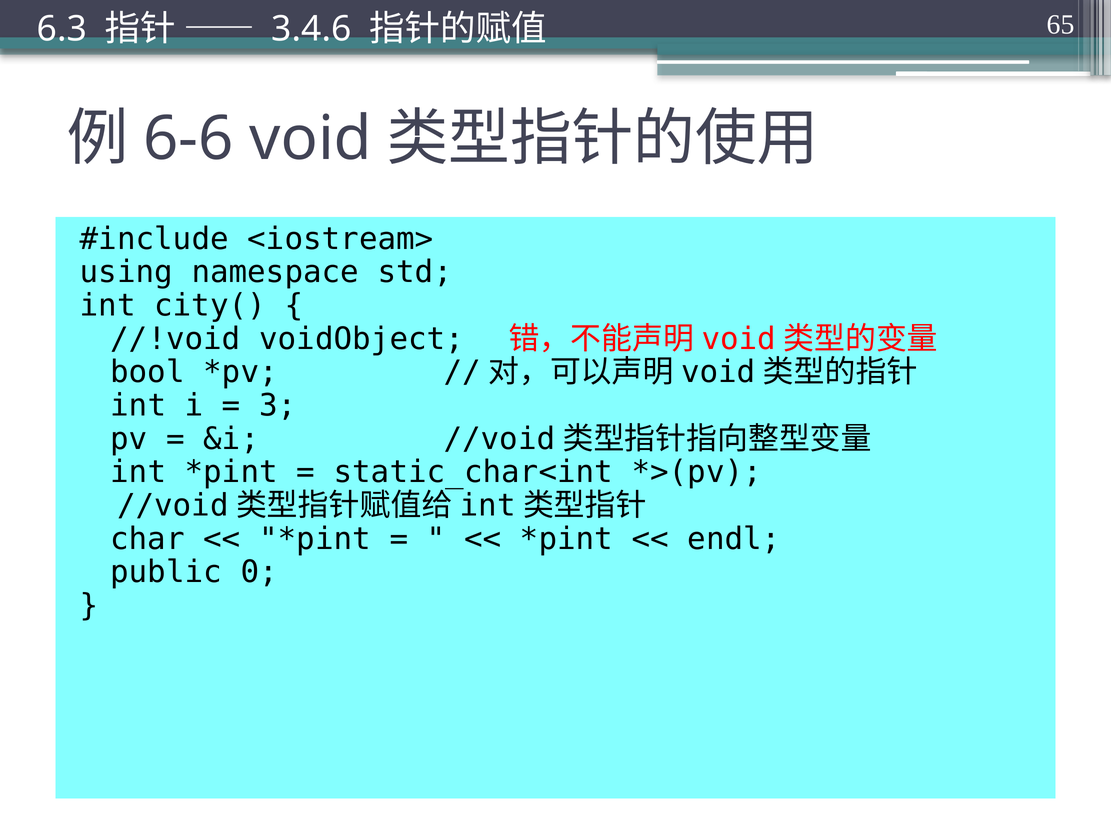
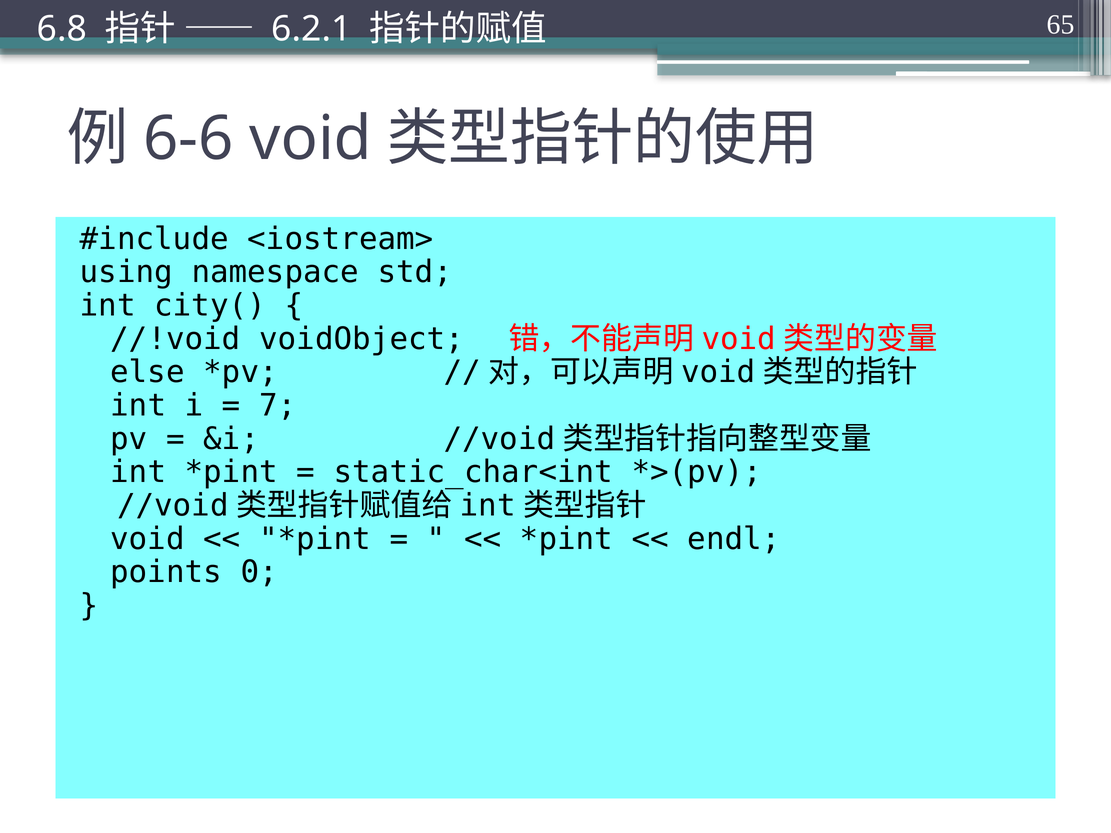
6.3: 6.3 -> 6.8 (62, 29)
3.4.6: 3.4.6 -> 6.2.1 (311, 29)
bool: bool -> else (147, 372)
3: 3 -> 7 (278, 406)
char: char -> void (147, 539)
public: public -> points (166, 572)
